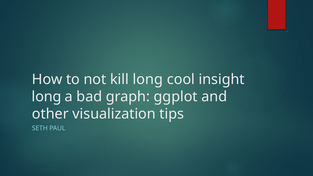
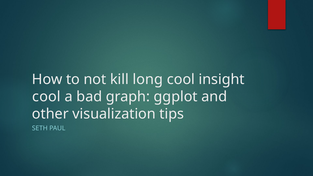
long: long -> cool (46, 97)
